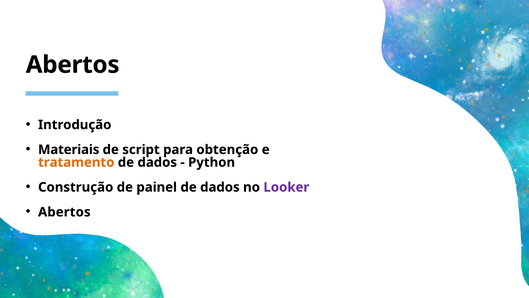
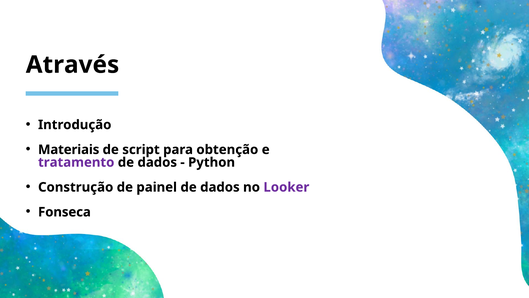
Abertos: Abertos -> Através (73, 65)
tratamento colour: orange -> purple (76, 162)
Abertos: Abertos -> Fonseca (64, 212)
